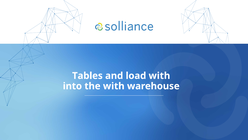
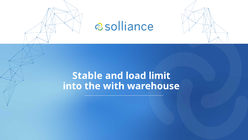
Tables: Tables -> Stable (87, 76)
load with: with -> limit (159, 76)
